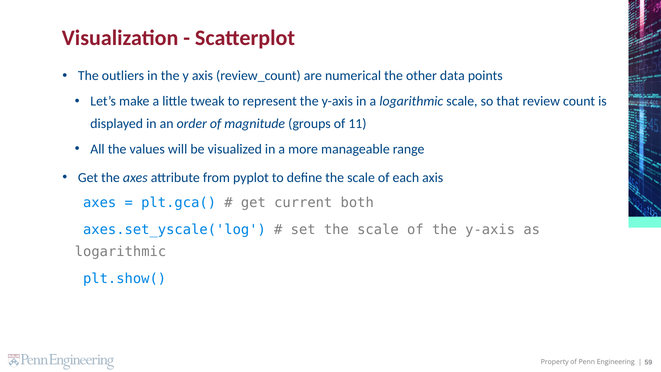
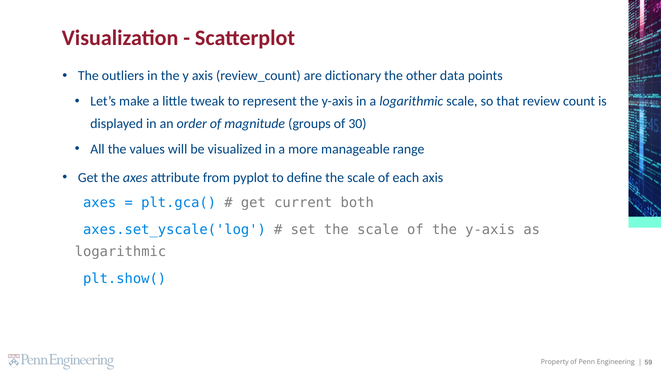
numerical: numerical -> dictionary (353, 76)
11: 11 -> 30 (357, 124)
